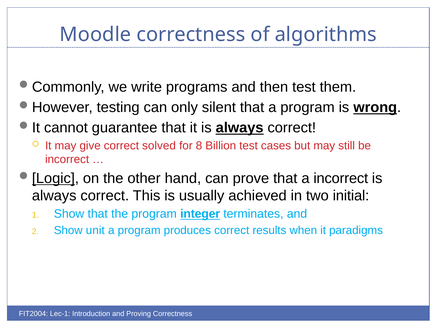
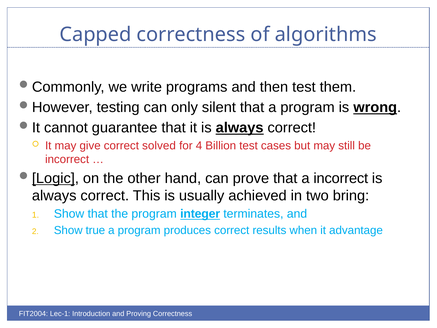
Moodle: Moodle -> Capped (96, 34)
8: 8 -> 4 (199, 145)
initial: initial -> bring (351, 196)
unit: unit -> true (95, 230)
paradigms: paradigms -> advantage (356, 230)
